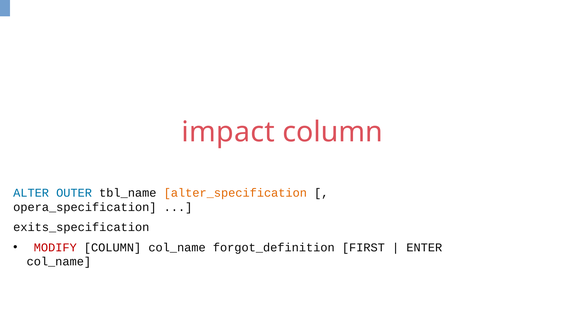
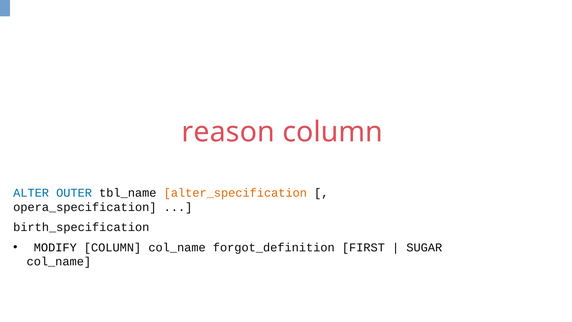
impact: impact -> reason (228, 132)
exits_specification: exits_specification -> birth_specification (81, 227)
MODIFY colour: red -> black (55, 247)
ENTER: ENTER -> SUGAR (424, 247)
